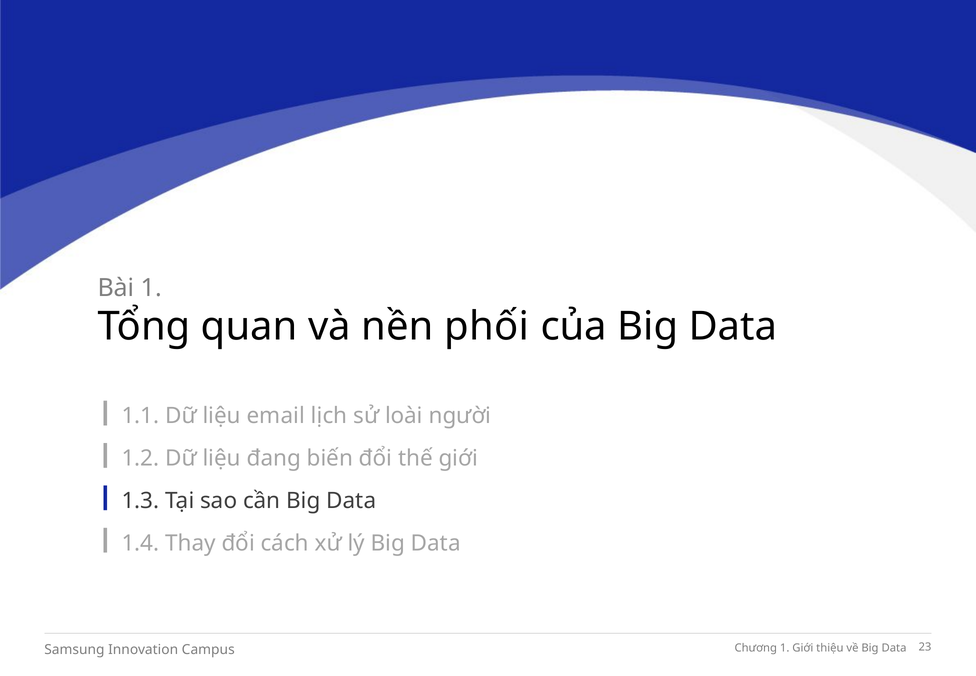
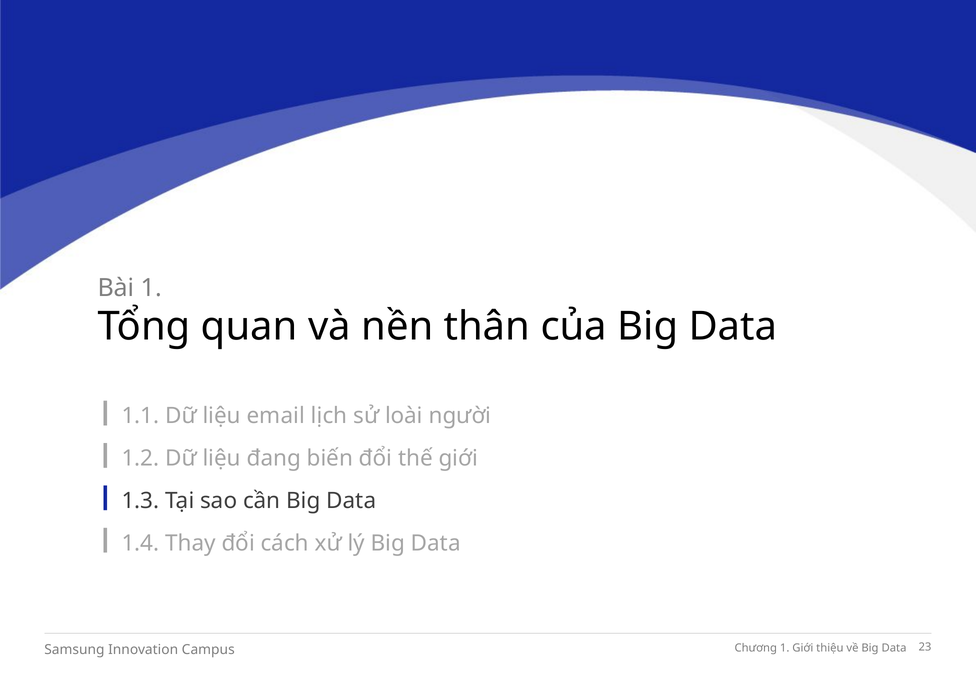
phối: phối -> thân (487, 326)
